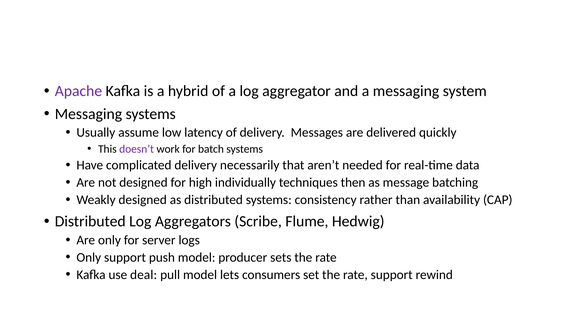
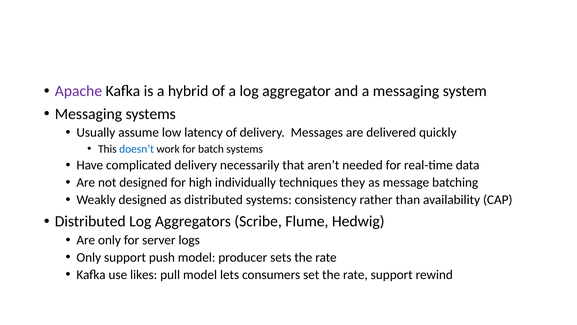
doesn’t colour: purple -> blue (137, 149)
then: then -> they (353, 182)
deal: deal -> likes (144, 274)
